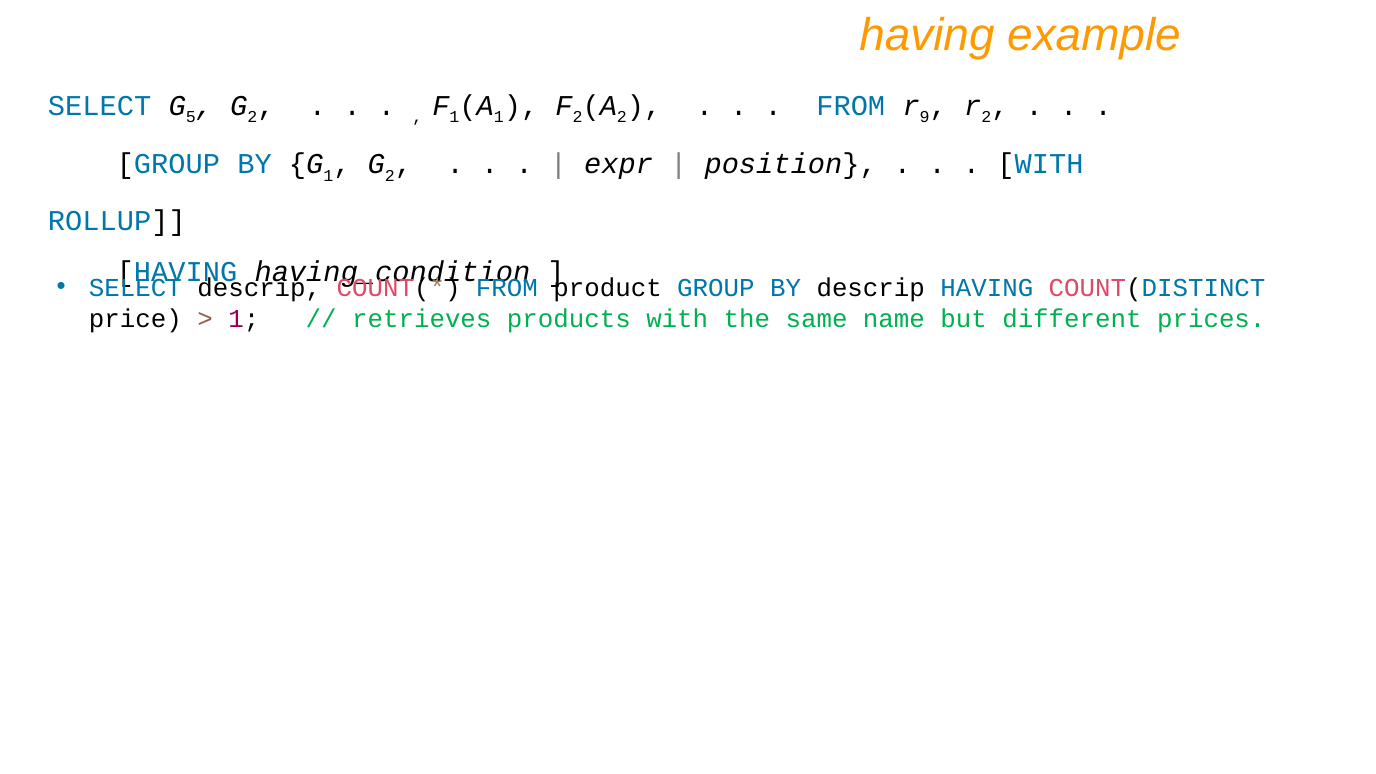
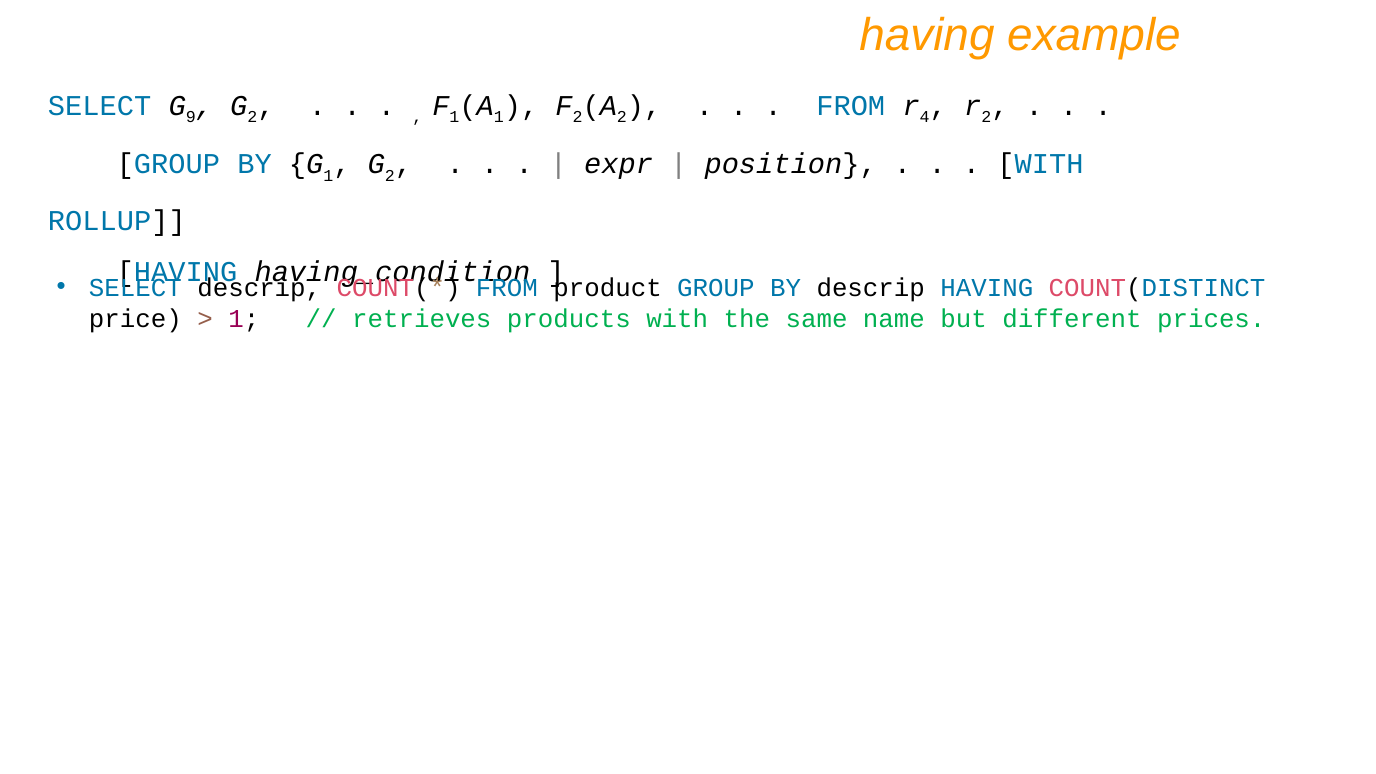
5: 5 -> 9 (191, 117)
9: 9 -> 4 (925, 117)
